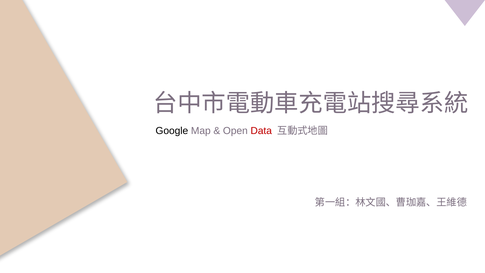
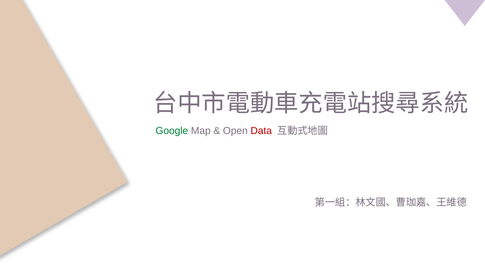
Google colour: black -> green (172, 131)
